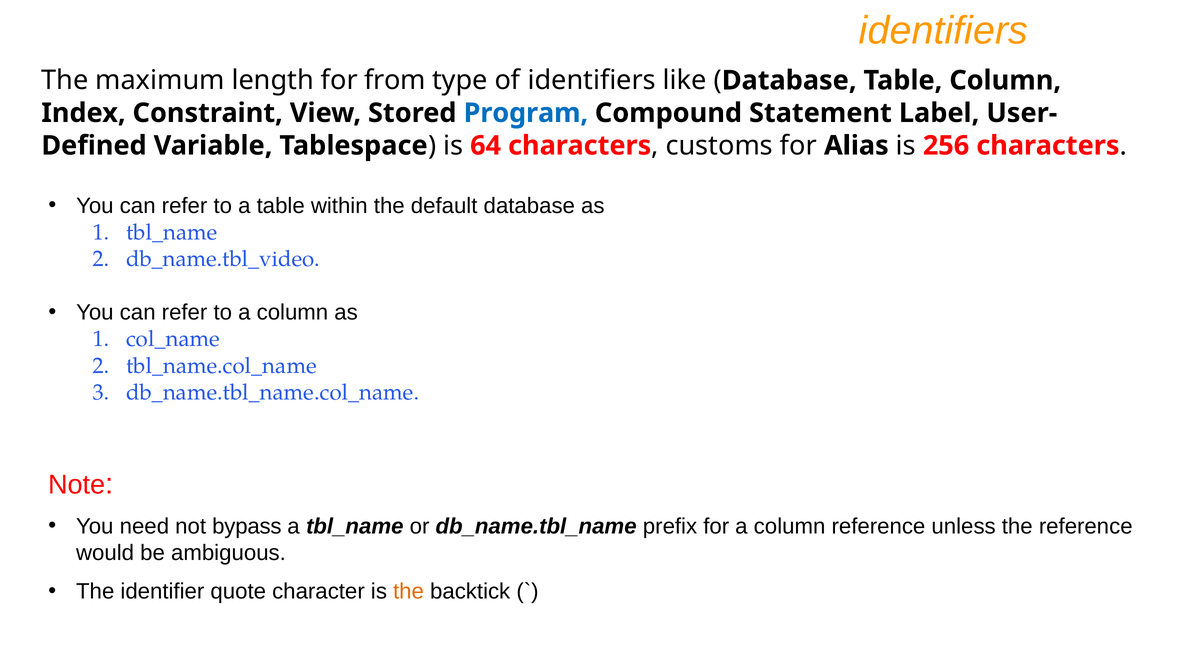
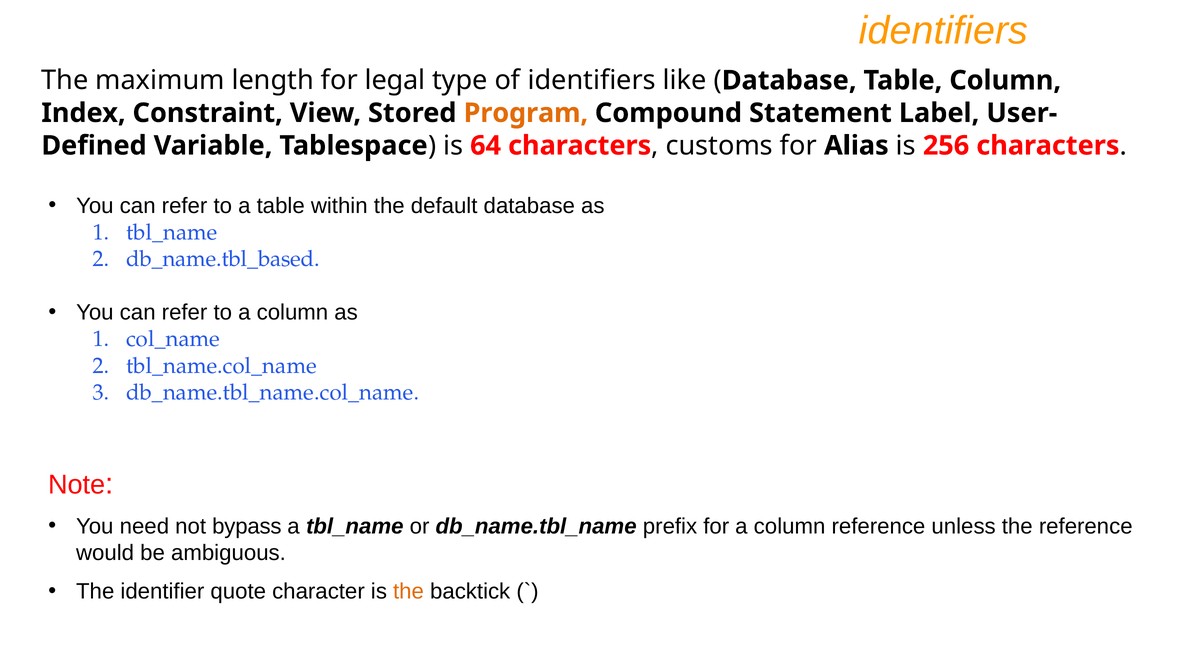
from: from -> legal (395, 80)
Program colour: blue -> orange (526, 113)
db_name.tbl_video: db_name.tbl_video -> db_name.tbl_based (223, 259)
